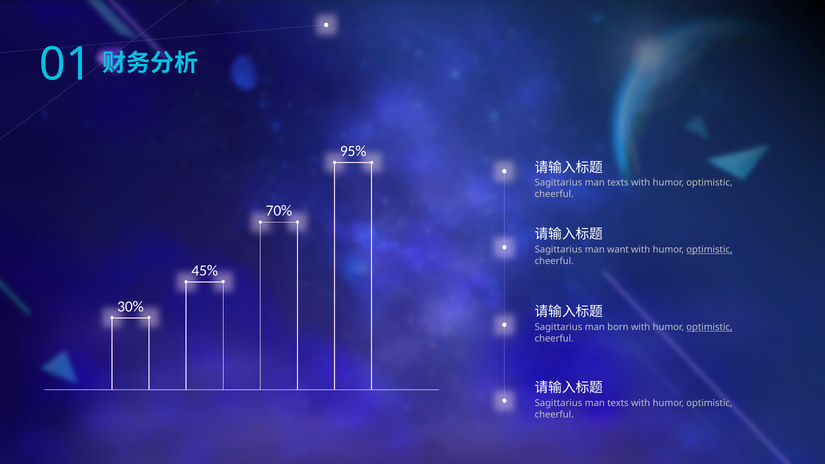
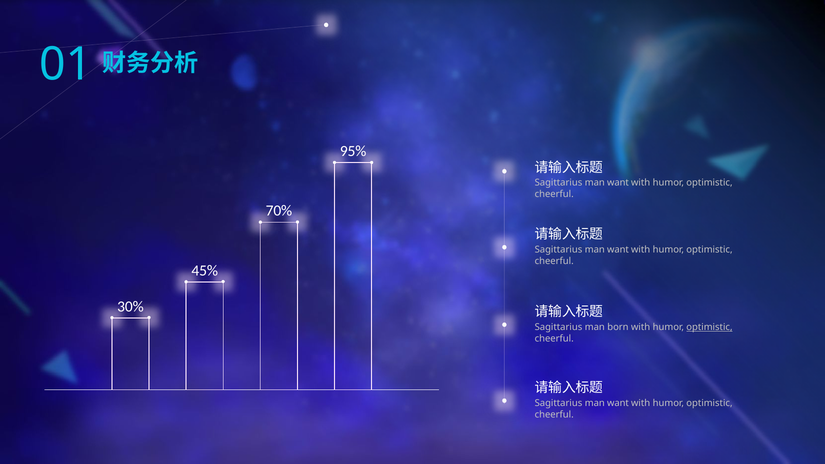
texts: texts -> want (618, 183)
optimistic underline: present -> none (709, 250)
texts: texts -> want (618, 403)
